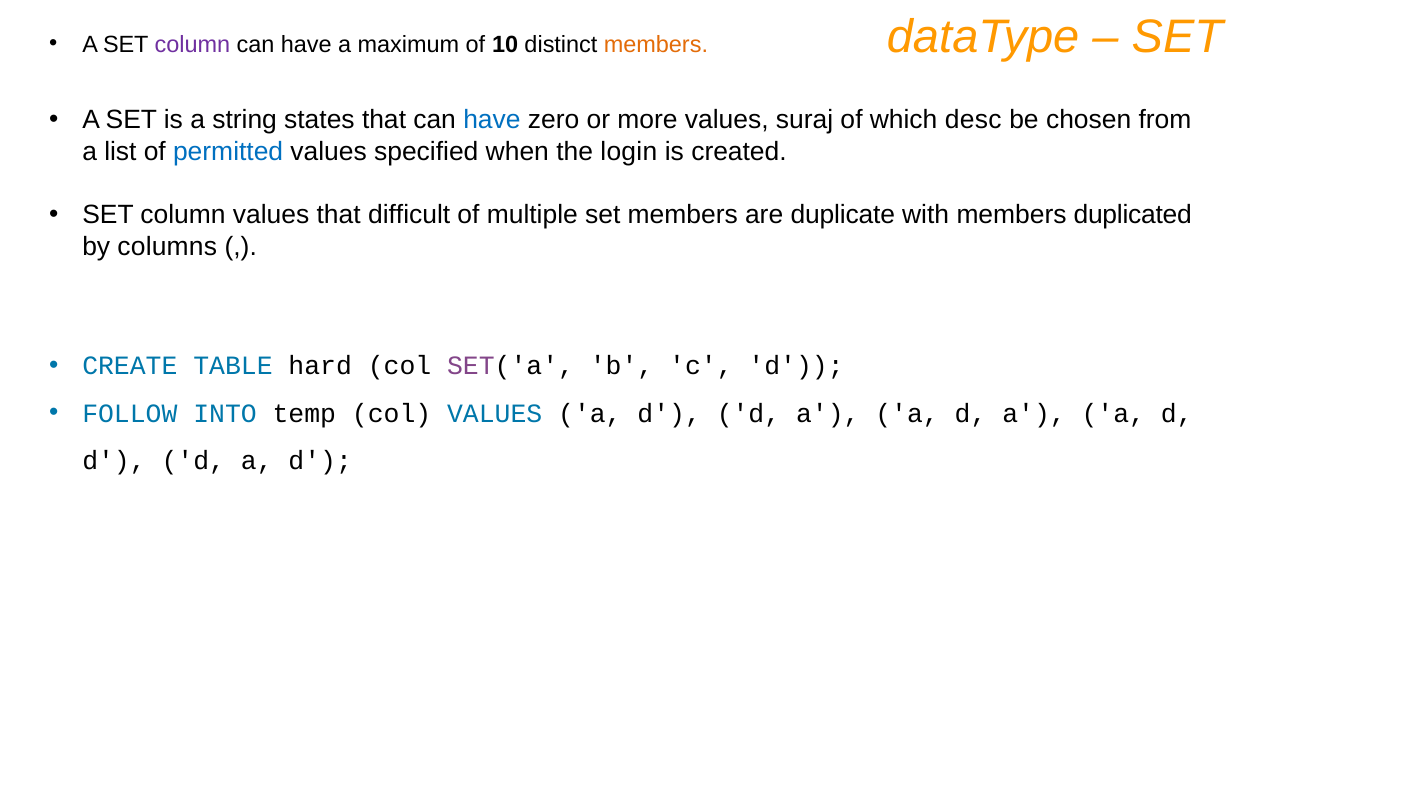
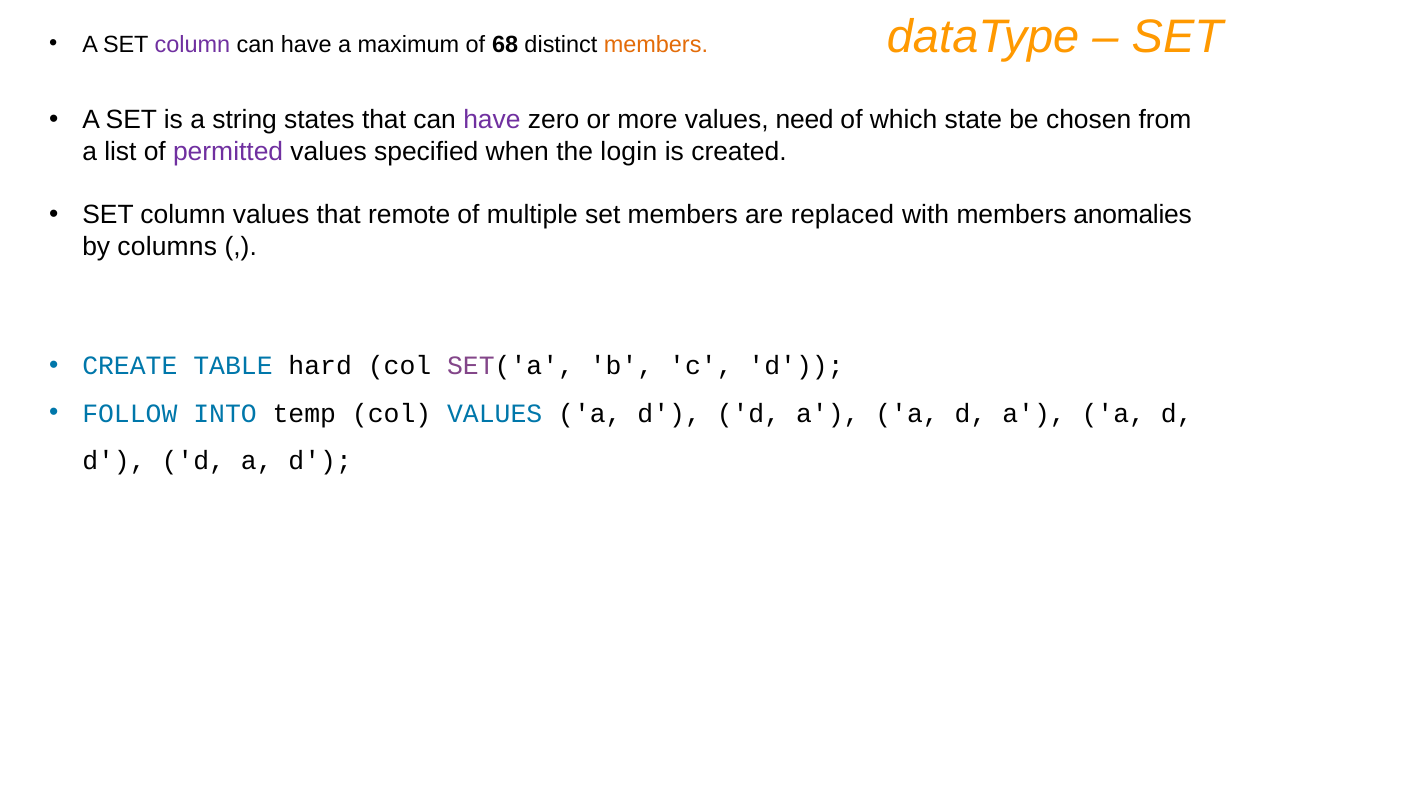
10: 10 -> 68 (505, 45)
have colour: blue -> purple (492, 120)
suraj: suraj -> need (805, 120)
desc: desc -> state (973, 120)
permitted colour: blue -> purple (228, 152)
difficult: difficult -> remote (409, 215)
duplicate: duplicate -> replaced (843, 215)
duplicated: duplicated -> anomalies (1133, 215)
